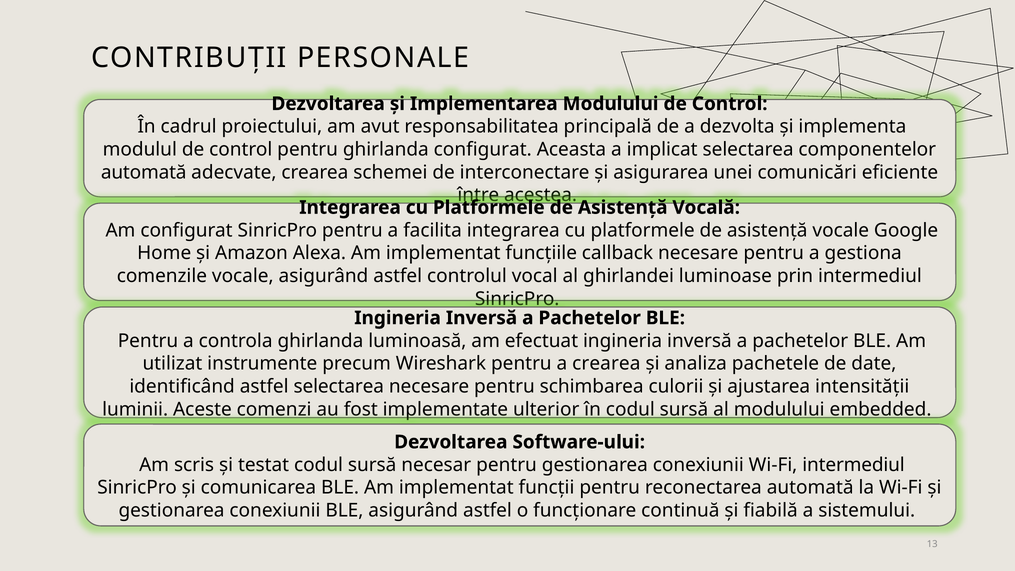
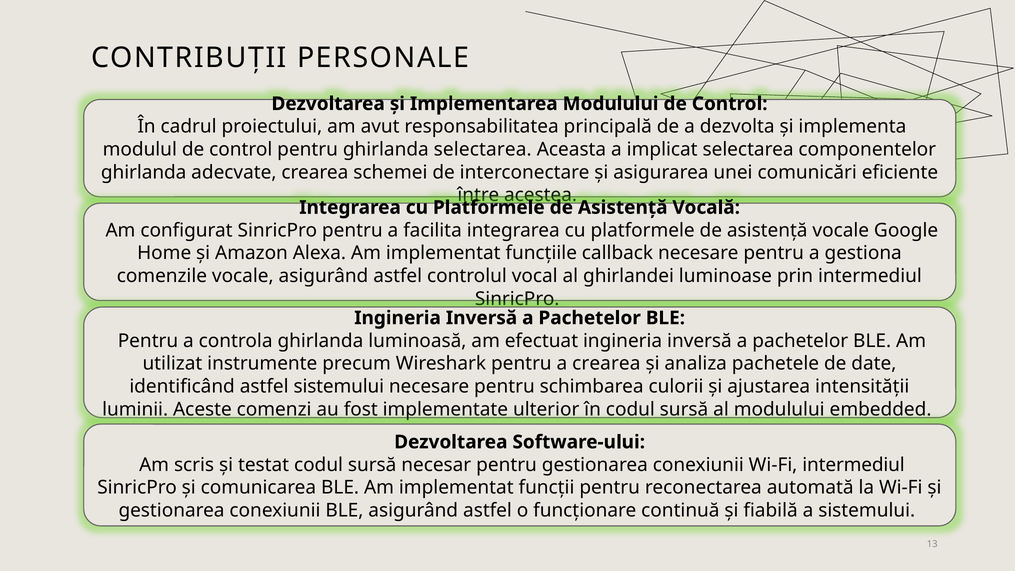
ghirlanda configurat: configurat -> selectarea (483, 149)
automată: automată -> ghirlanda (144, 172)
astfel selectarea: selectarea -> sistemului (339, 386)
